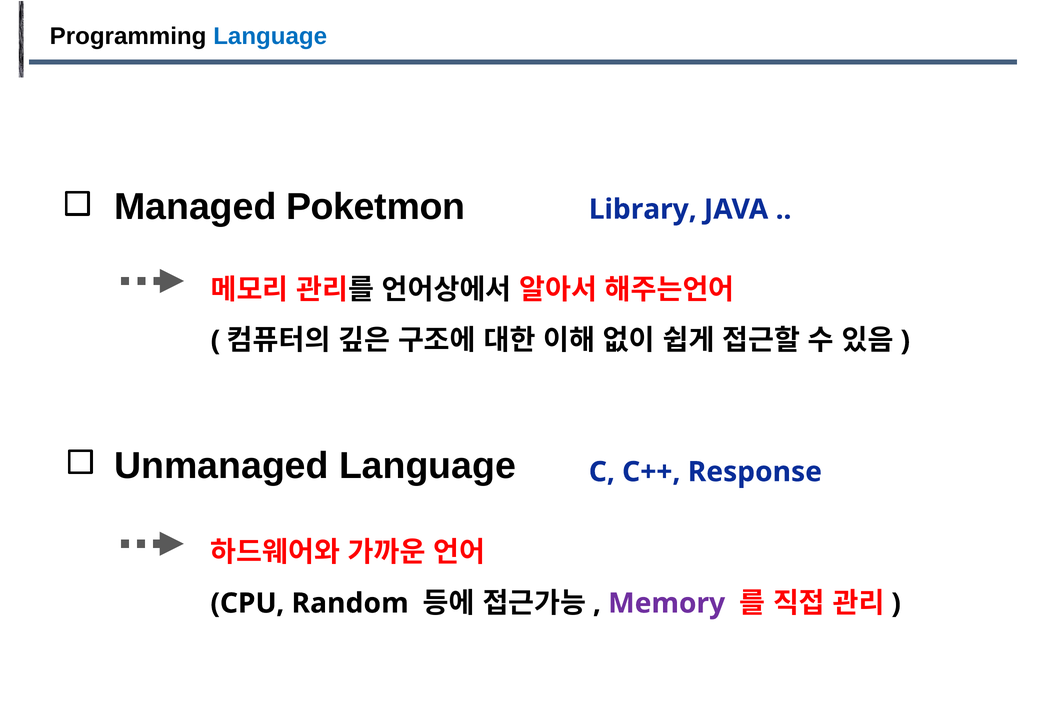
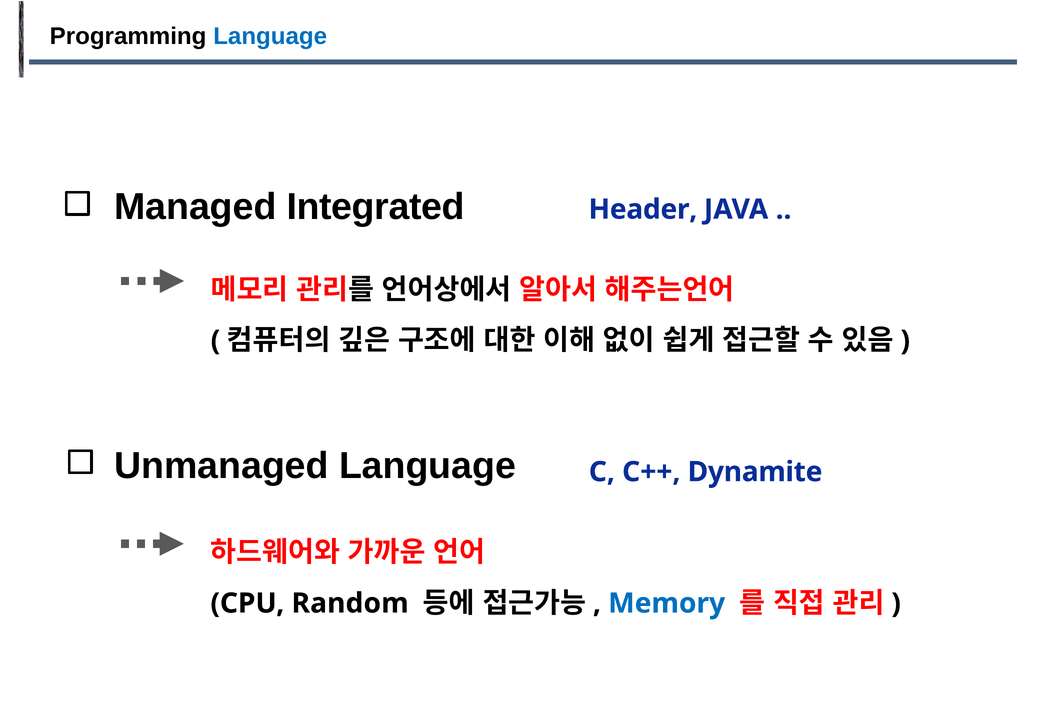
Poketmon: Poketmon -> Integrated (376, 207)
Library: Library -> Header (643, 209)
Response: Response -> Dynamite (755, 472)
Memory colour: purple -> blue (667, 603)
